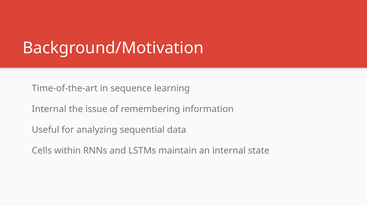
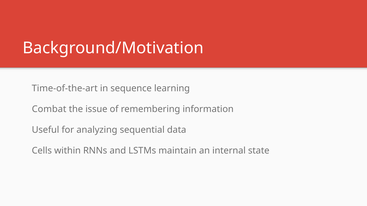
Internal: Internal -> Combat (49, 109)
